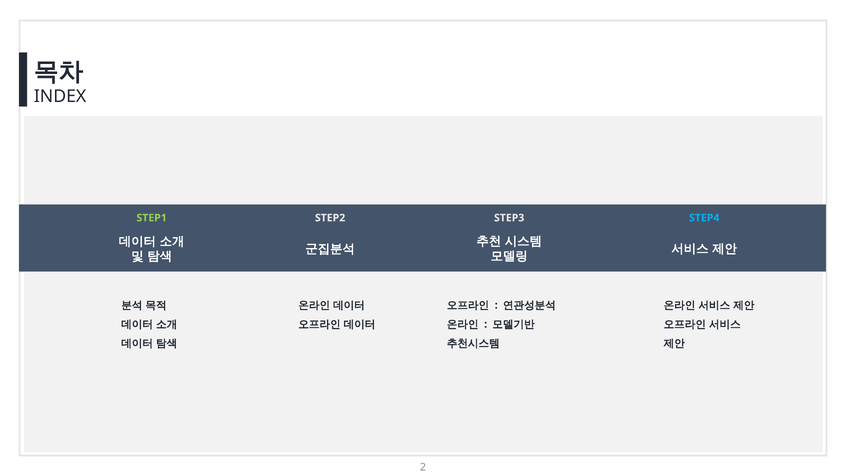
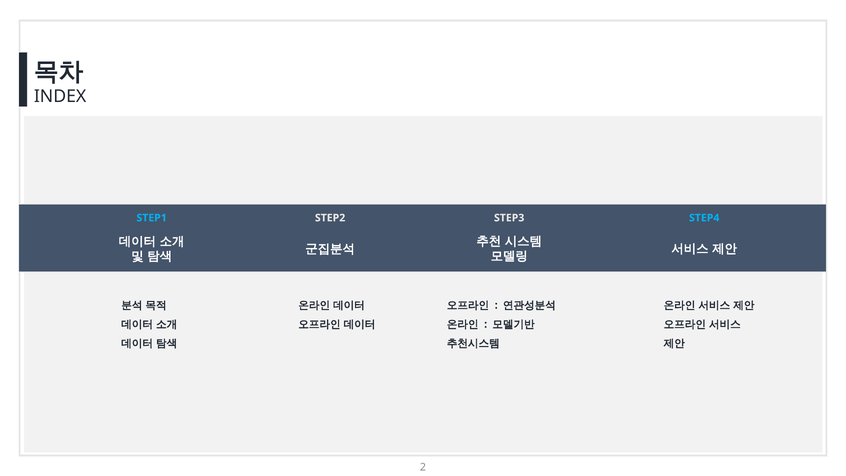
STEP1 colour: light green -> light blue (152, 218)
